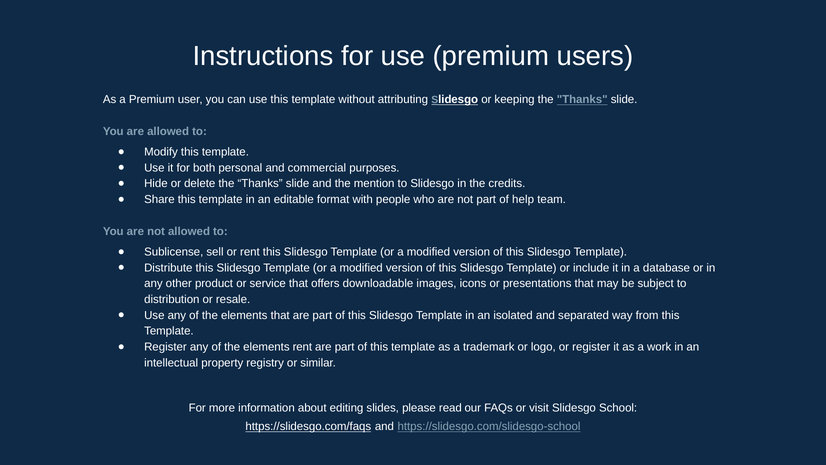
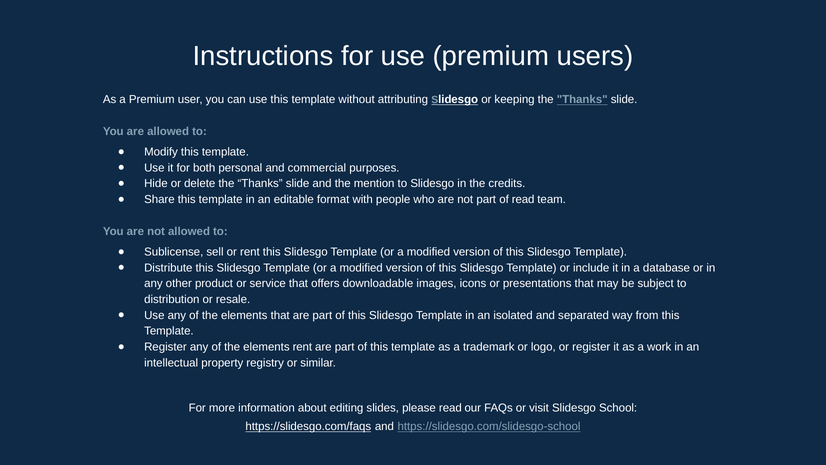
of help: help -> read (523, 199)
